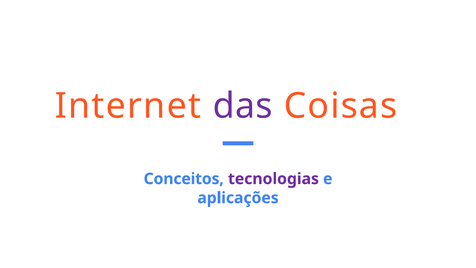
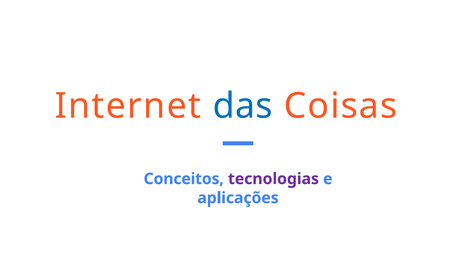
das colour: purple -> blue (243, 106)
